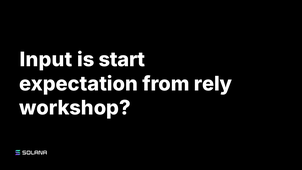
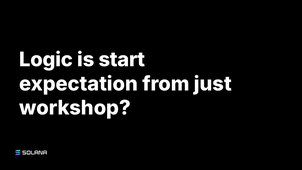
Input: Input -> Logic (46, 60)
rely: rely -> just (213, 84)
